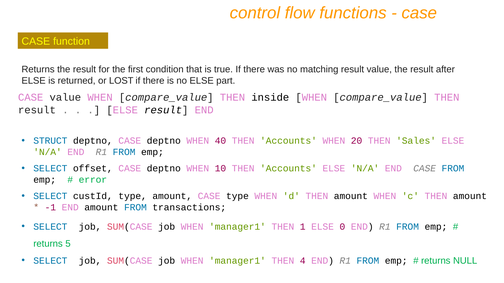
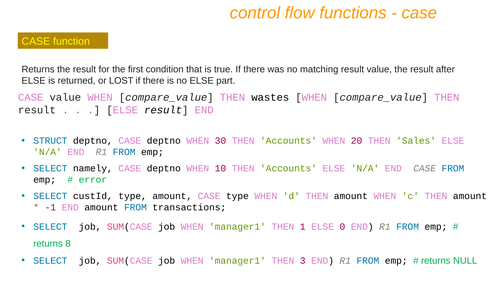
inside: inside -> wastes (270, 98)
40: 40 -> 30 (220, 141)
offset: offset -> namely (93, 169)
5: 5 -> 8 (68, 244)
4: 4 -> 3 (303, 261)
